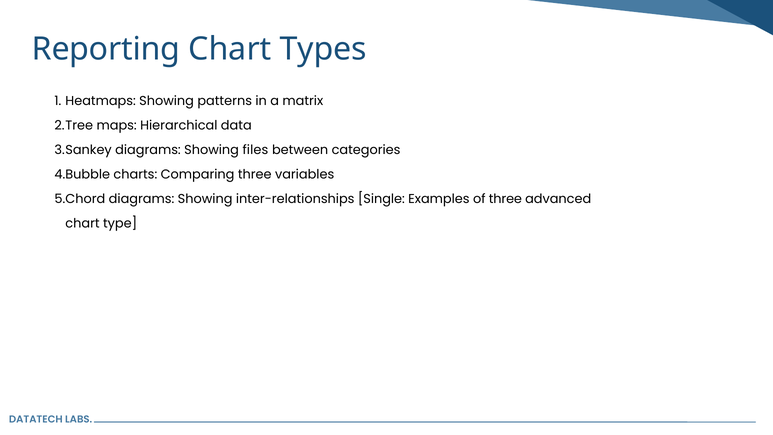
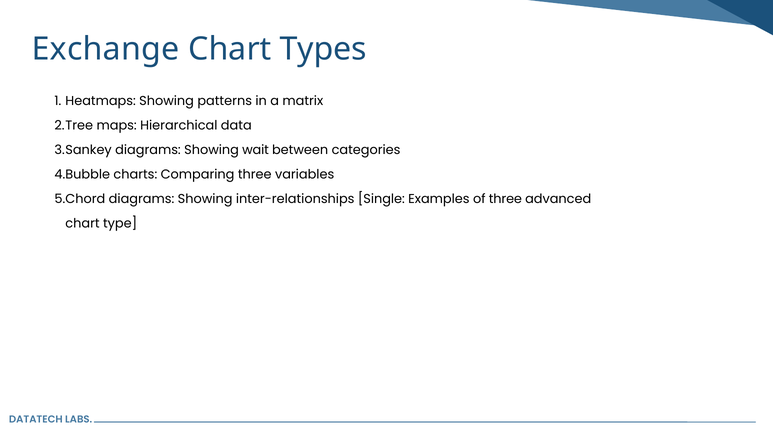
Reporting: Reporting -> Exchange (106, 49)
files: files -> wait (256, 150)
